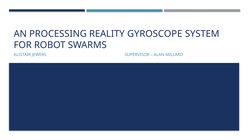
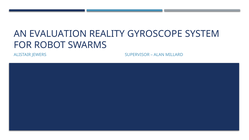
PROCESSING: PROCESSING -> EVALUATION (58, 34)
